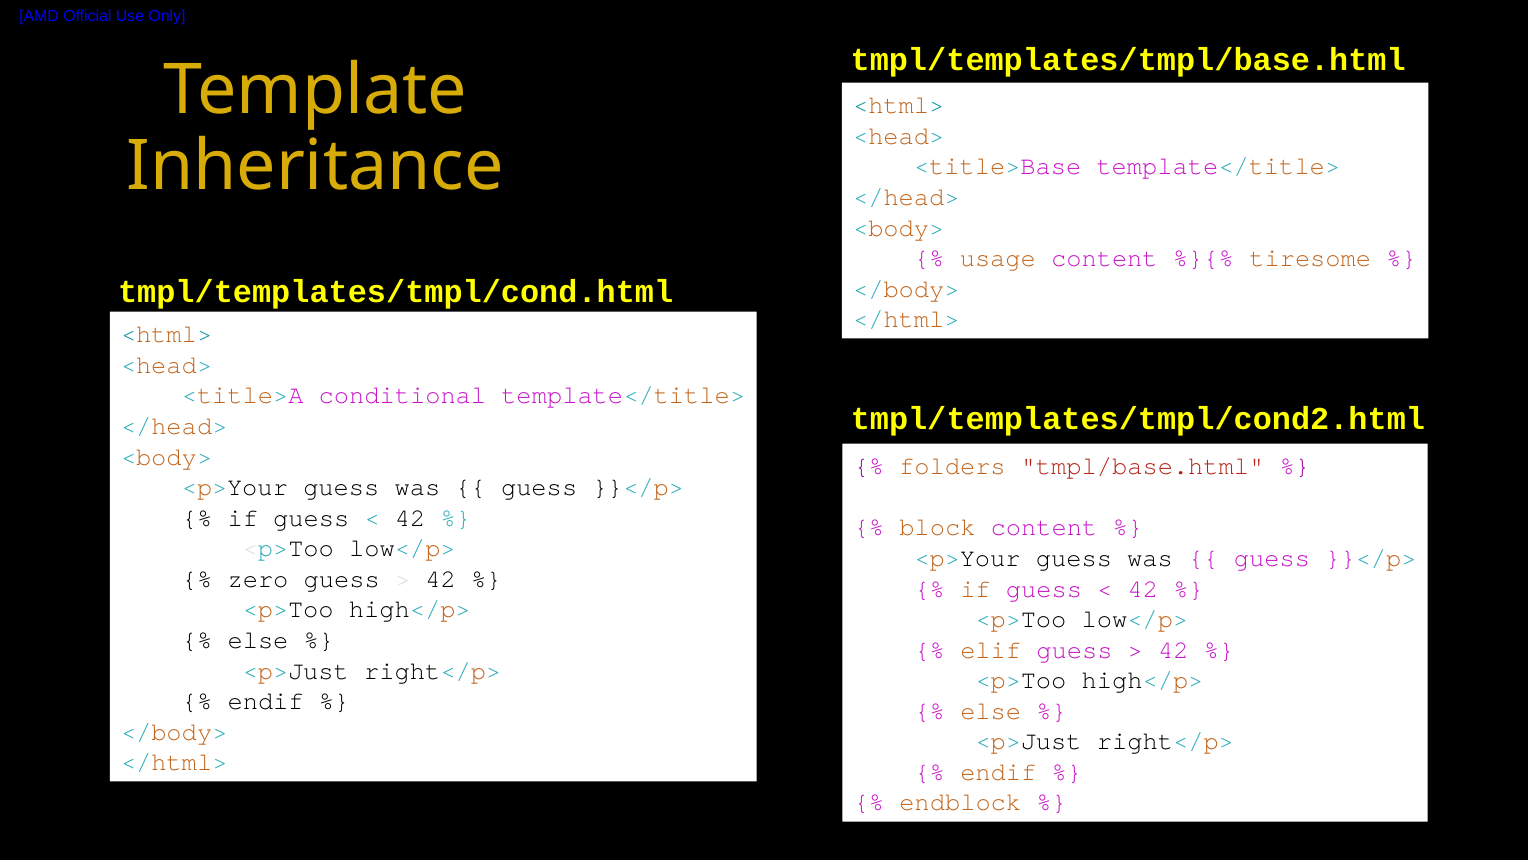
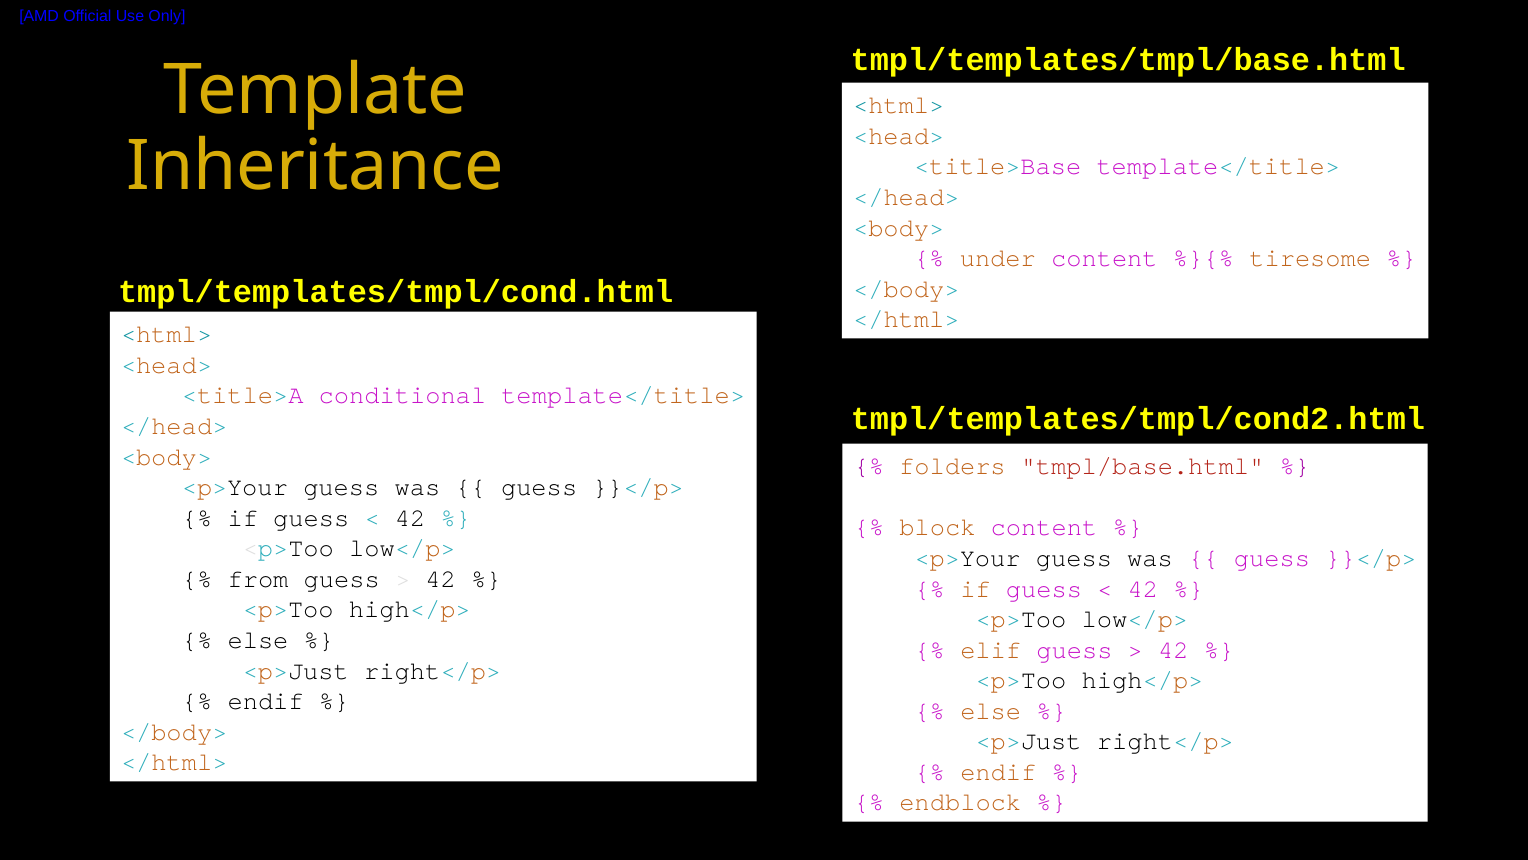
usage: usage -> under (998, 258)
zero: zero -> from (258, 579)
